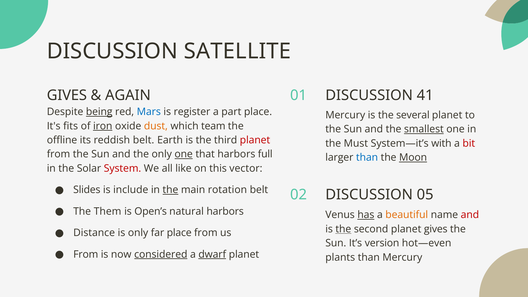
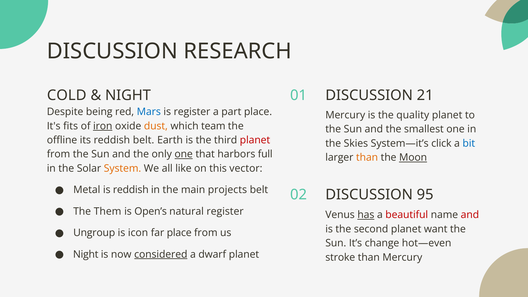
SATELLITE: SATELLITE -> RESEARCH (238, 51)
GIVES: GIVES -> COLD (67, 95)
AGAIN: AGAIN -> NIGHT (128, 95)
41: 41 -> 21 (425, 95)
being underline: present -> none (99, 112)
several: several -> quality (413, 115)
smallest underline: present -> none (424, 129)
Must: Must -> Skies (356, 143)
with: with -> click (441, 143)
bit colour: red -> blue (469, 143)
than colour: blue -> orange (367, 158)
System colour: red -> orange (122, 168)
Slides: Slides -> Metal (87, 190)
is include: include -> reddish (131, 190)
the underline: present -> none (170, 190)
rotation: rotation -> projects (227, 190)
05: 05 -> 95 (425, 195)
natural harbors: harbors -> register (225, 211)
beautiful colour: orange -> red (407, 215)
the underline: present -> none (343, 229)
second planet gives: gives -> want (436, 229)
Distance: Distance -> Ungroup (94, 233)
is only: only -> icon (138, 233)
version: version -> change (382, 243)
From: From -> Night (86, 254)
dwarf underline: present -> none (212, 254)
plants: plants -> stroke (340, 257)
